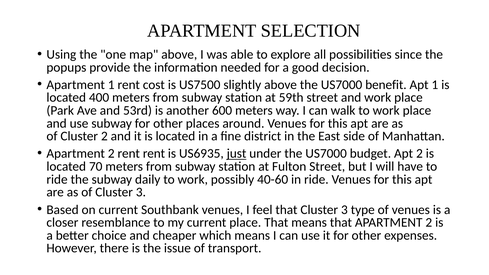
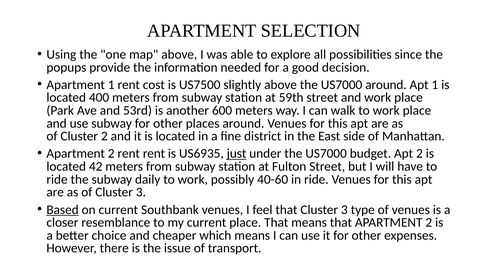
US7000 benefit: benefit -> around (386, 85)
70: 70 -> 42 (96, 167)
Based underline: none -> present (63, 210)
